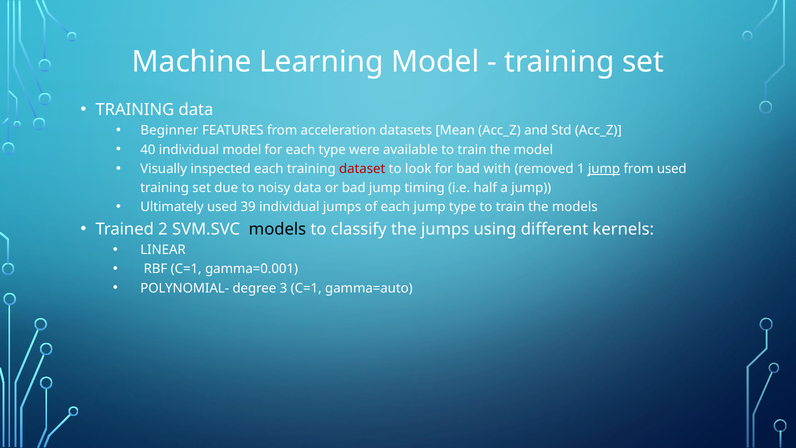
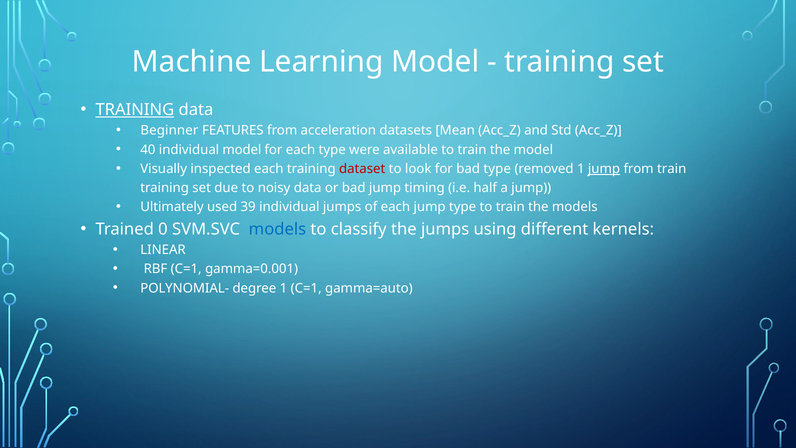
TRAINING underline: none -> present (135, 110)
bad with: with -> type (497, 169)
from used: used -> train (672, 169)
2: 2 -> 0 (163, 229)
models colour: black -> blue (277, 229)
degree 3: 3 -> 1 (284, 288)
